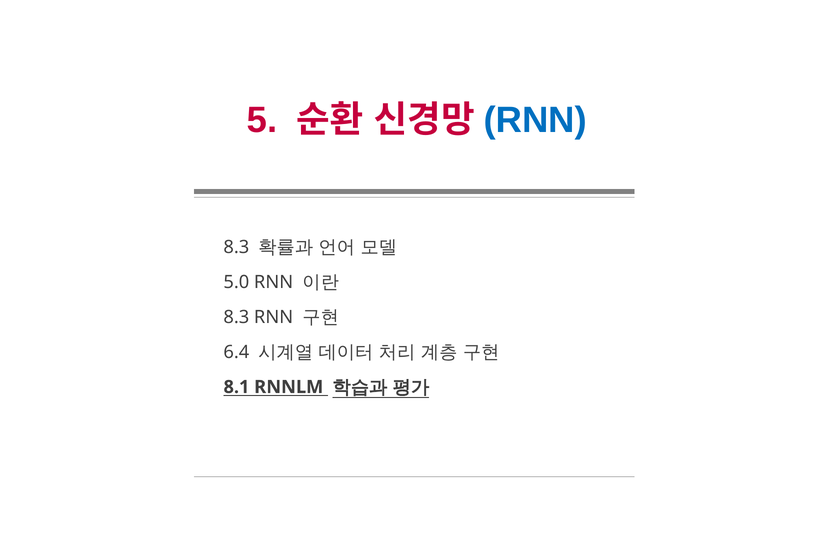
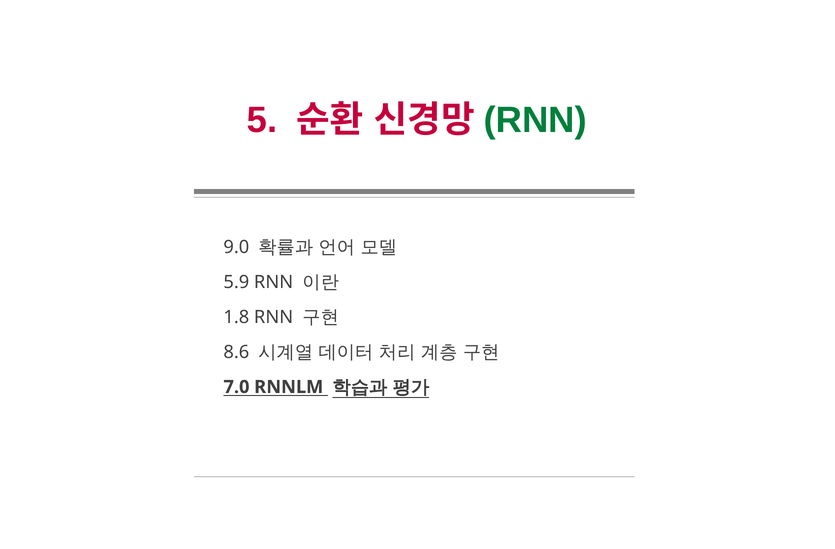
RNN colour: blue -> green (535, 120)
8.3: 8.3 -> 9.0 (236, 247)
5.0: 5.0 -> 5.9 (236, 282)
8.3: 8.3 -> 1.8 (236, 317)
6.4: 6.4 -> 8.6 (236, 352)
8.1: 8.1 -> 7.0 (236, 387)
